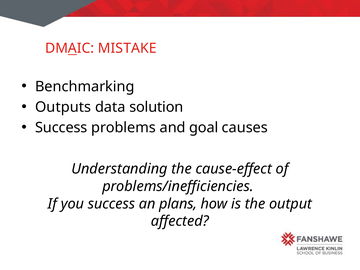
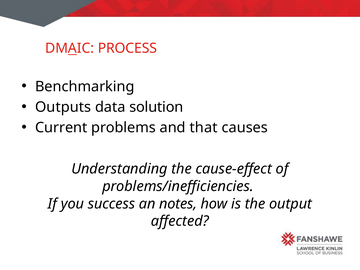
MISTAKE: MISTAKE -> PROCESS (127, 48)
Success: Success -> Current (61, 128)
goal: goal -> that (204, 128)
plans: plans -> notes (178, 204)
